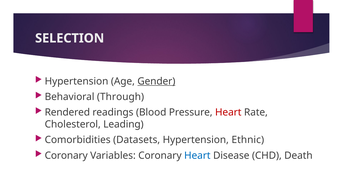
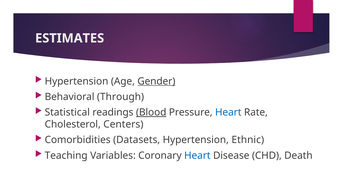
SELECTION: SELECTION -> ESTIMATES (70, 38)
Rendered: Rendered -> Statistical (67, 112)
Blood underline: none -> present (151, 112)
Heart colour: red -> blue (228, 112)
Leading: Leading -> Centers (123, 124)
Coronary: Coronary -> Teaching (66, 155)
